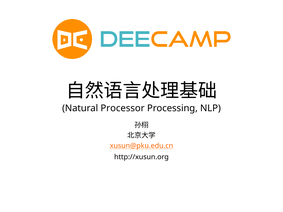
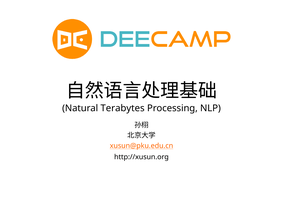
Processor: Processor -> Terabytes (123, 108)
